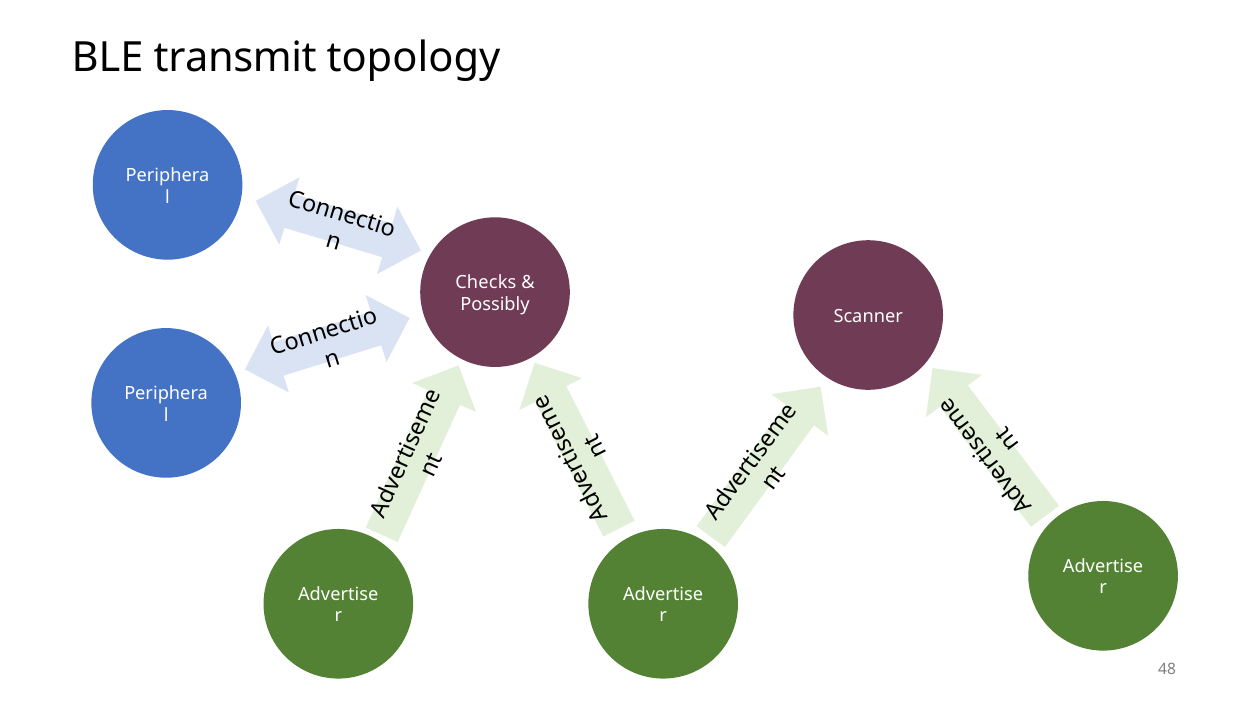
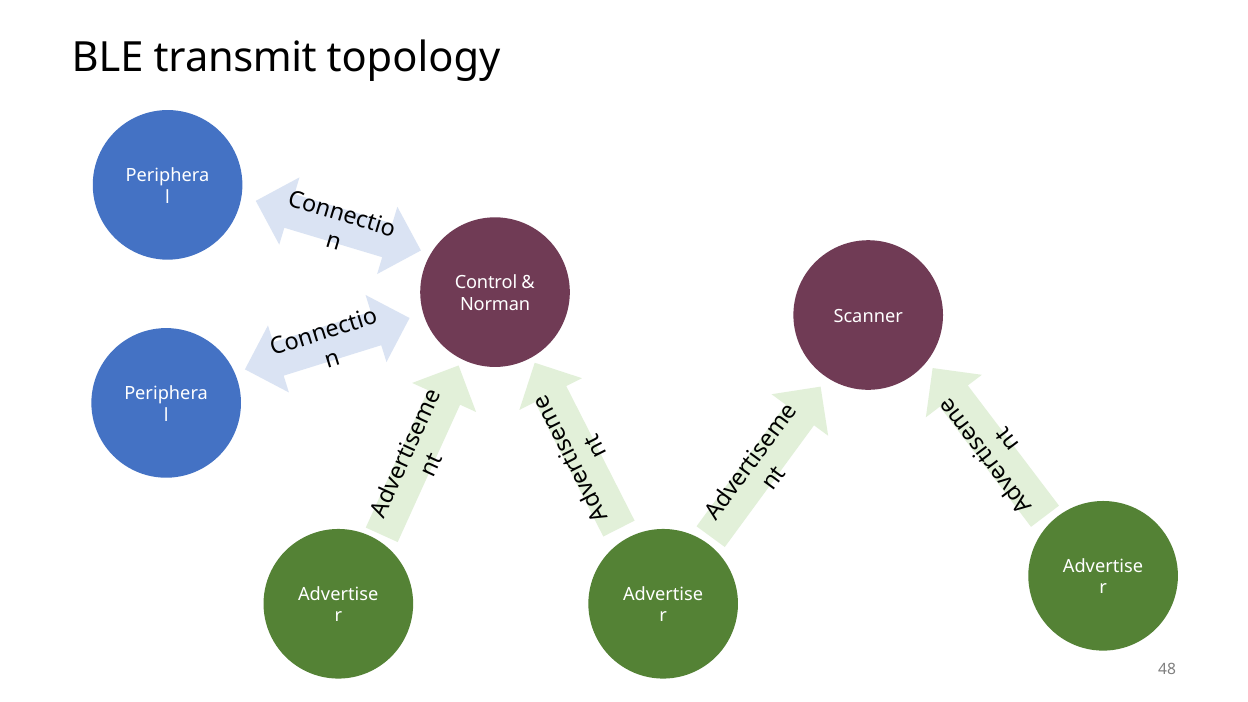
Checks: Checks -> Control (486, 282)
Possibly: Possibly -> Norman (495, 304)
